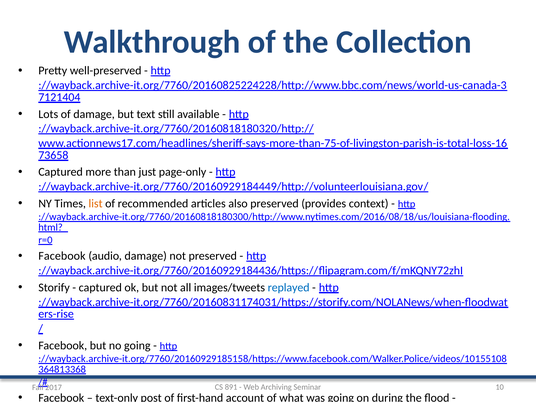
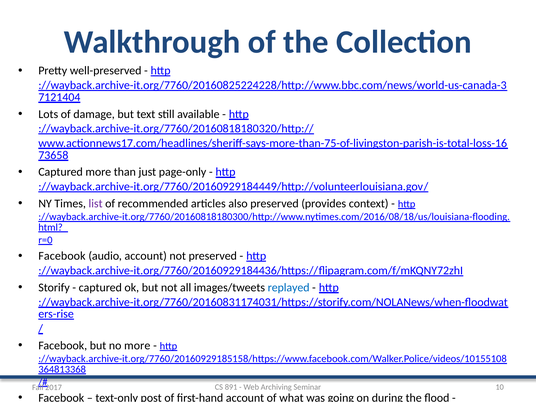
list colour: orange -> purple (96, 204)
audio damage: damage -> account (146, 256)
no going: going -> more (137, 346)
